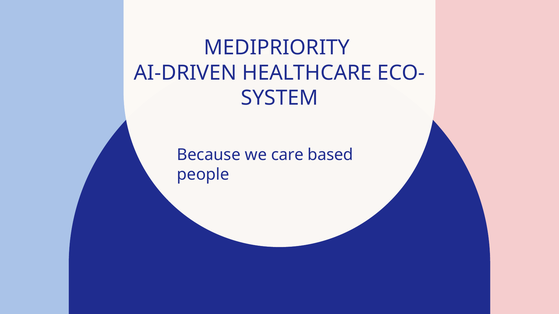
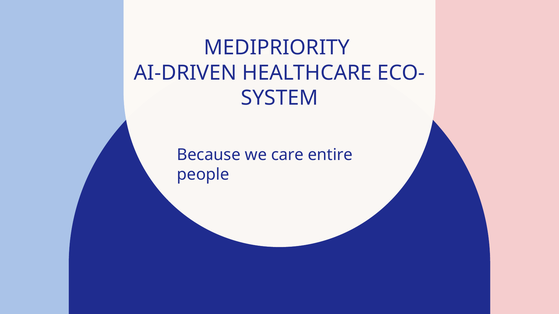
based: based -> entire (330, 155)
